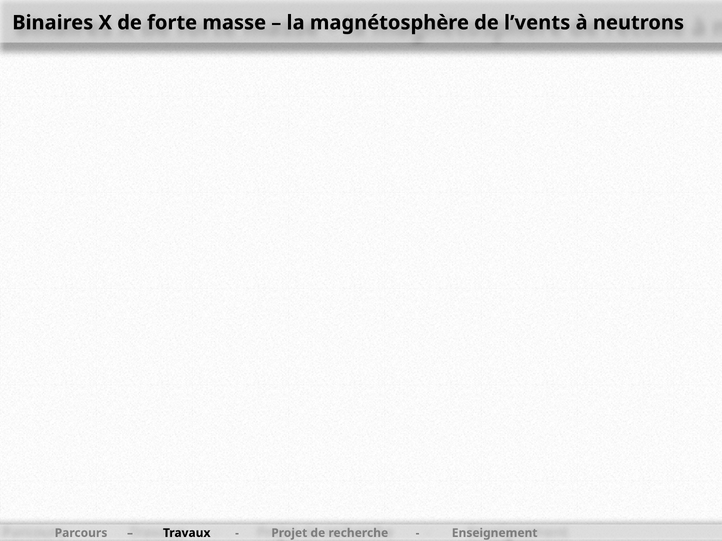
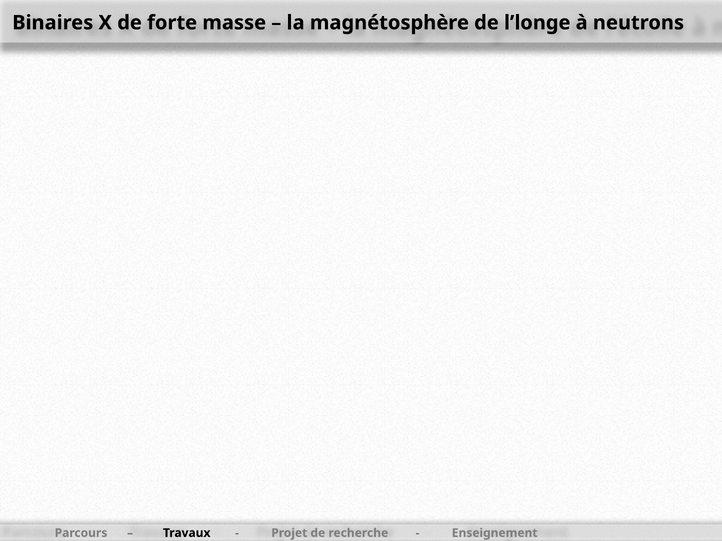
l’vents: l’vents -> l’longe (537, 23)
